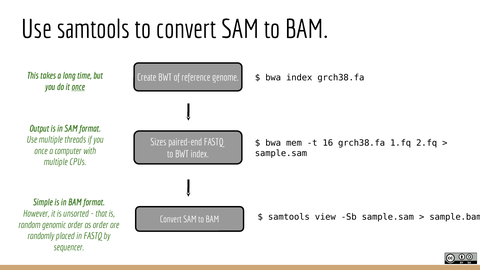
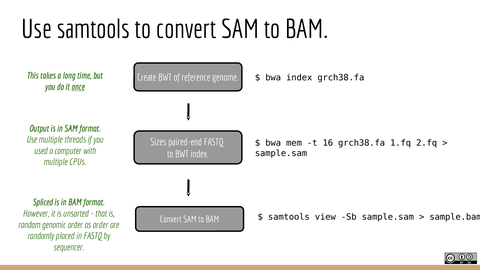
once: once -> used (41, 151)
Simple: Simple -> Spliced (43, 203)
